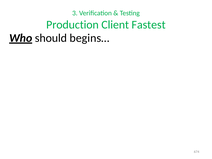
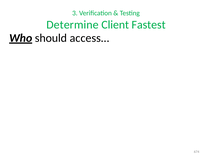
Production: Production -> Determine (72, 25)
begins…: begins… -> access… (89, 38)
